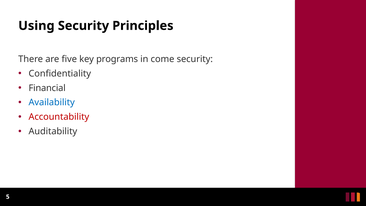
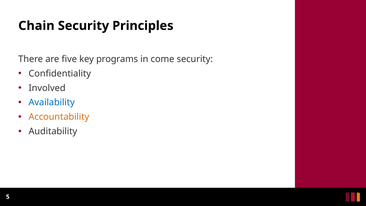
Using: Using -> Chain (36, 26)
Financial: Financial -> Involved (47, 88)
Accountability colour: red -> orange (59, 117)
